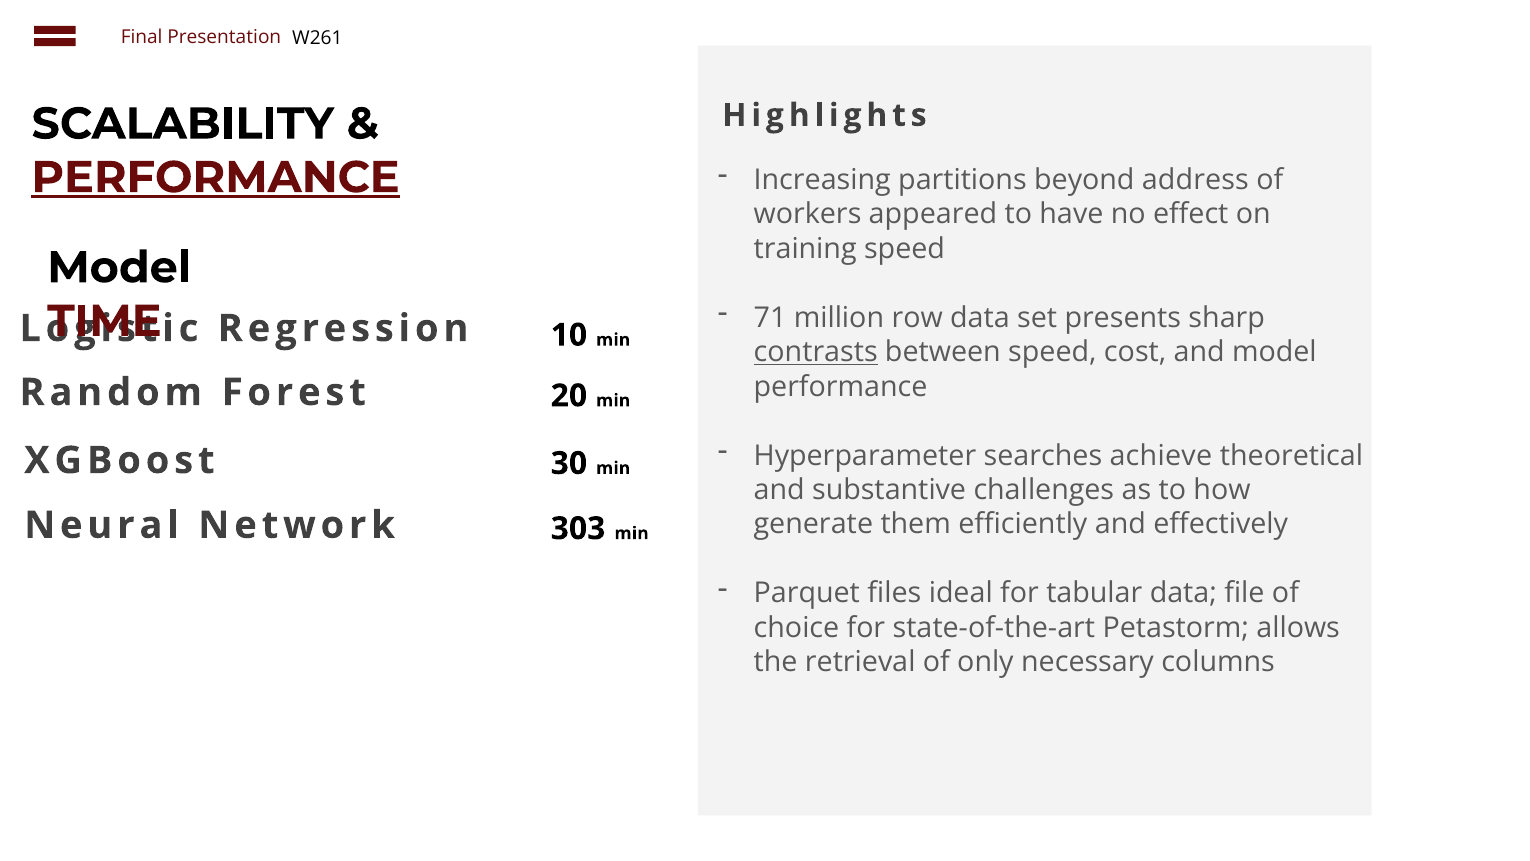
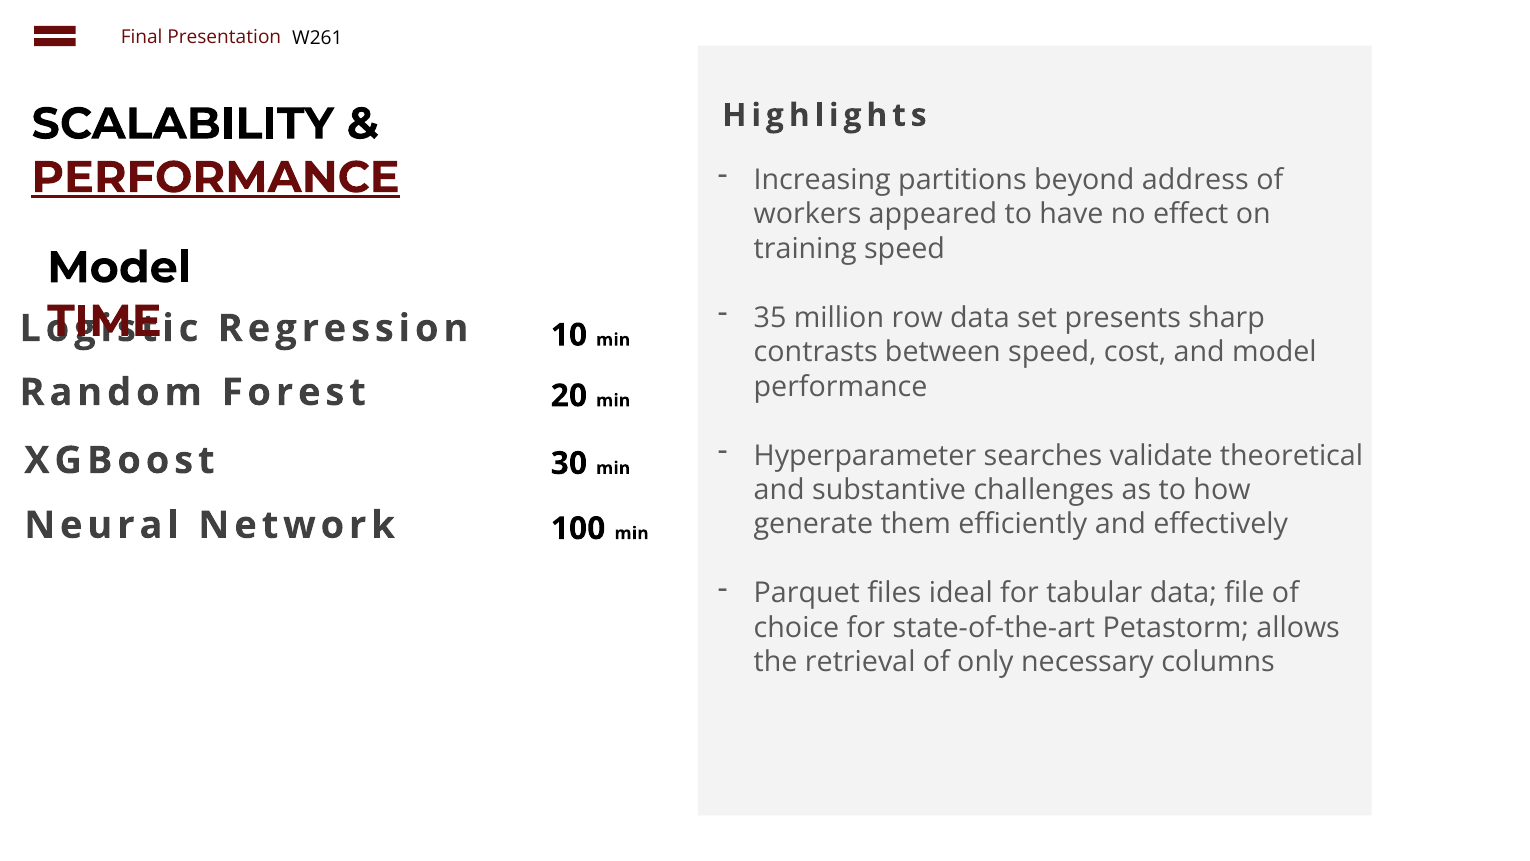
71: 71 -> 35 (770, 318)
contrasts underline: present -> none (816, 352)
achieve: achieve -> validate (1161, 455)
303: 303 -> 100 (578, 528)
